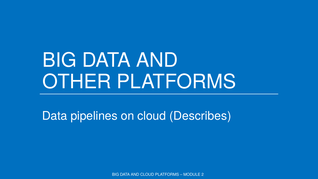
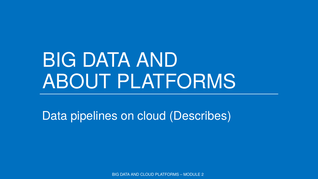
OTHER: OTHER -> ABOUT (77, 82)
